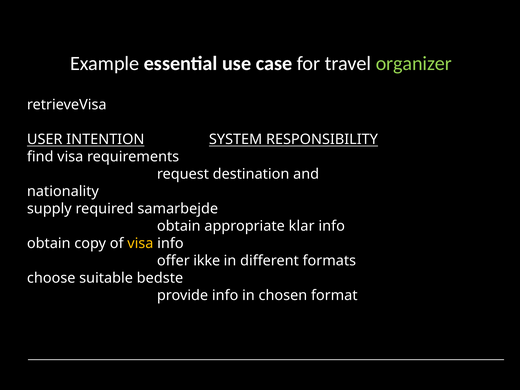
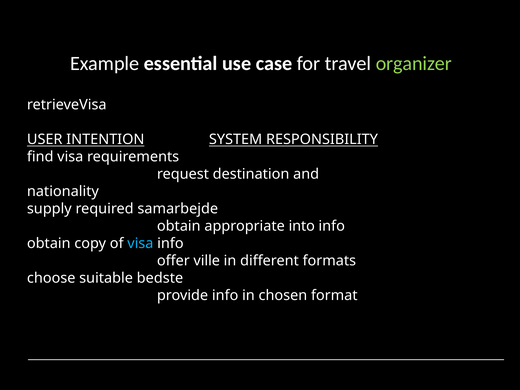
klar: klar -> into (302, 226)
visa colour: yellow -> light blue (140, 244)
ikke: ikke -> ville (207, 261)
